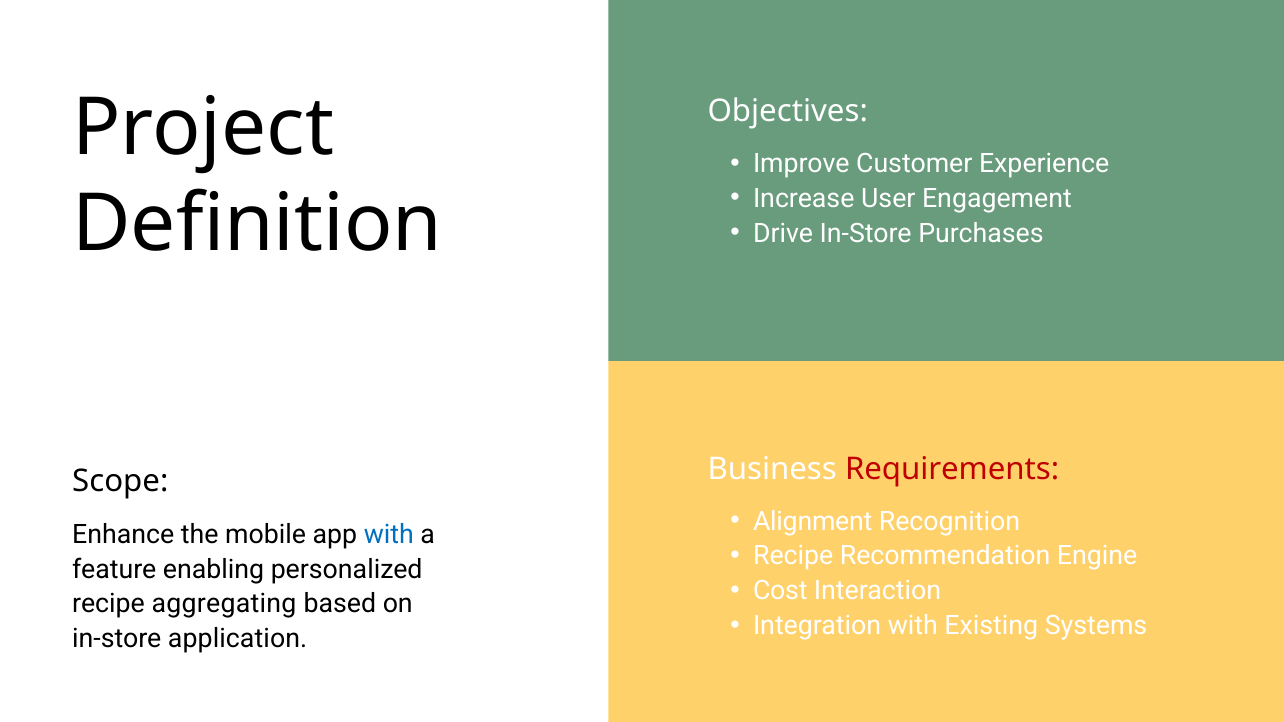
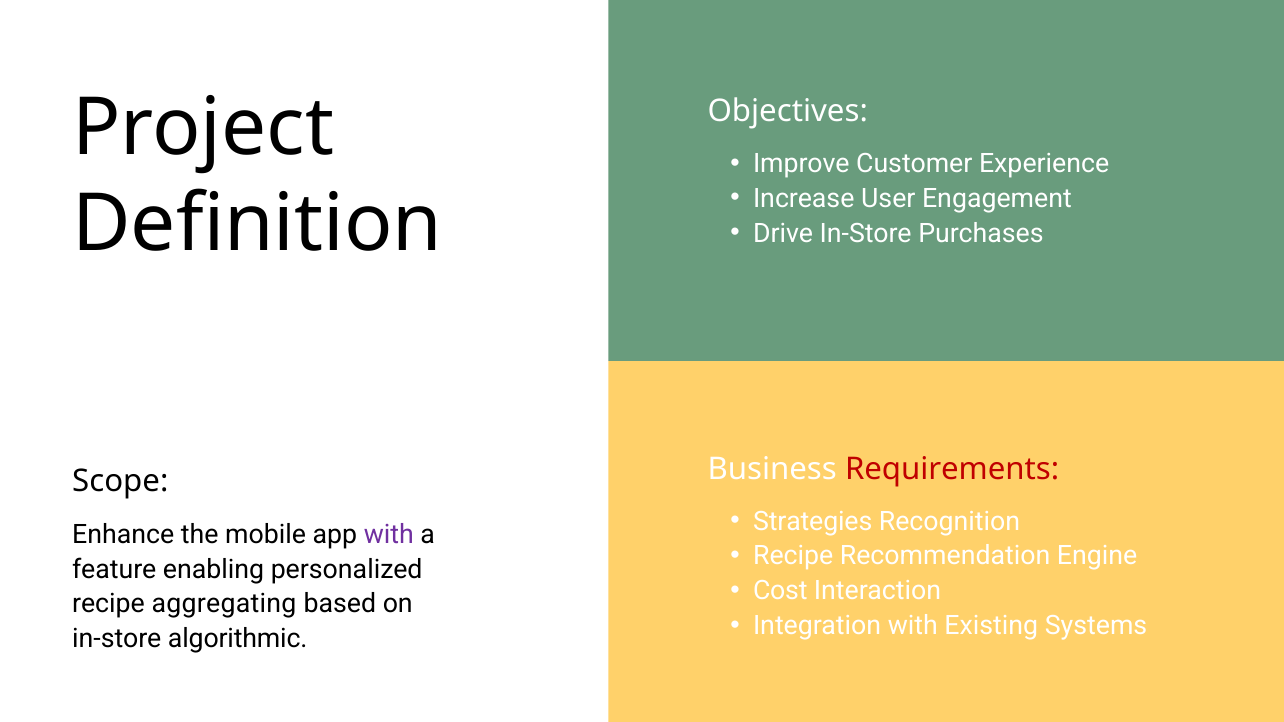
Alignment: Alignment -> Strategies (813, 522)
with colour: blue -> purple (389, 535)
application: application -> algorithmic (238, 639)
